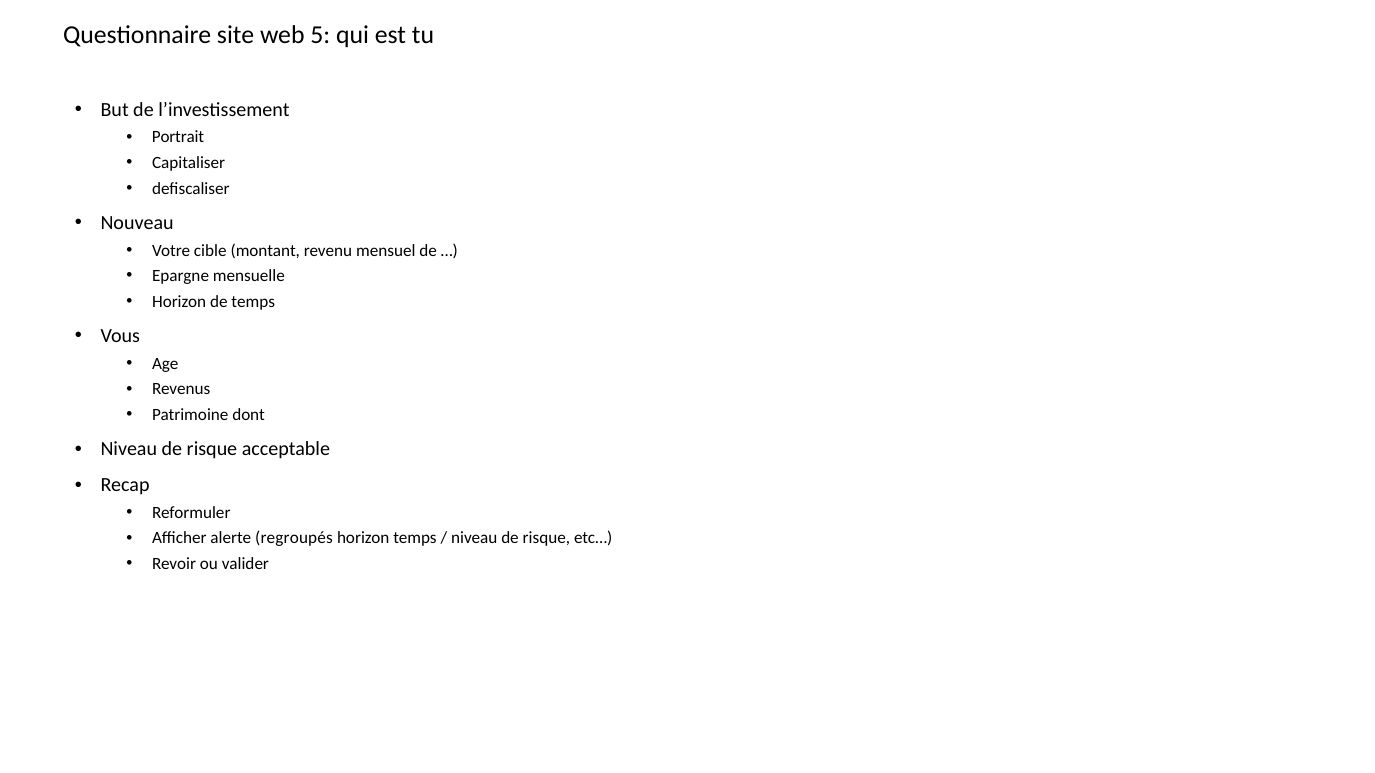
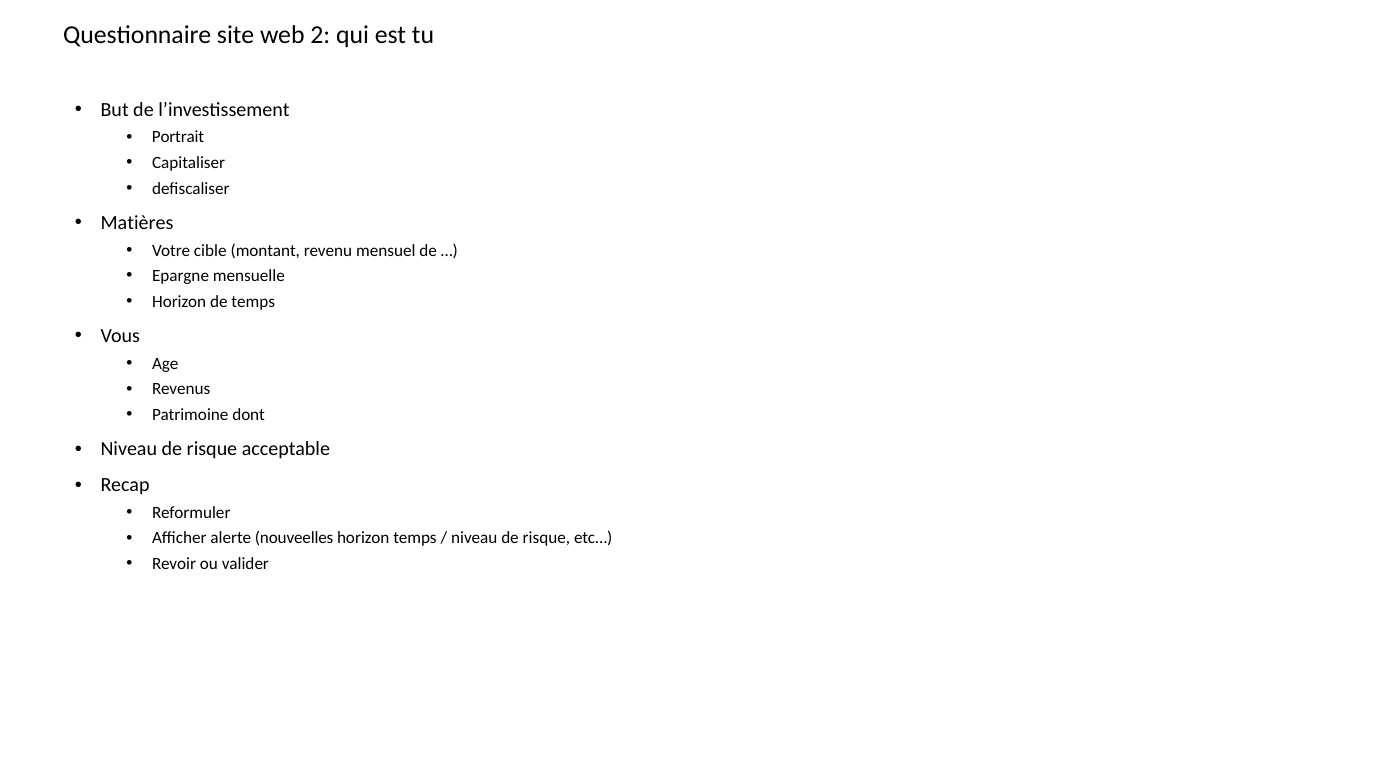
5: 5 -> 2 (320, 35)
Nouveau: Nouveau -> Matières (137, 223)
regroupés: regroupés -> nouveelles (294, 538)
